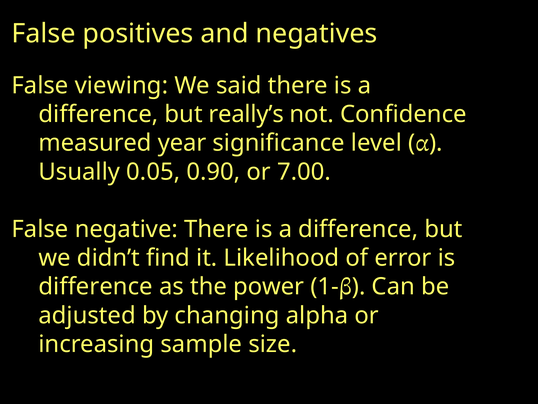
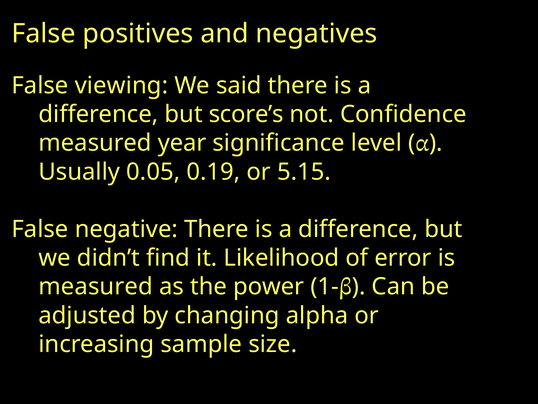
really’s: really’s -> score’s (246, 114)
0.90: 0.90 -> 0.19 (213, 172)
7.00: 7.00 -> 5.15 (304, 172)
difference: difference -> measured (96, 286)
